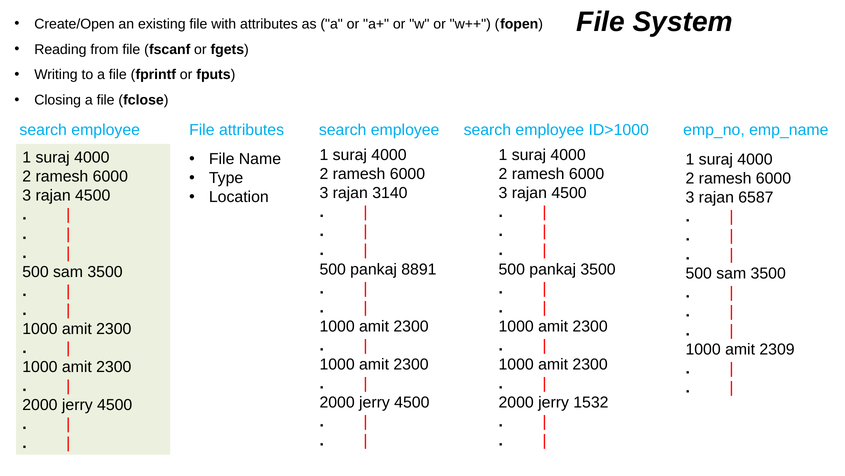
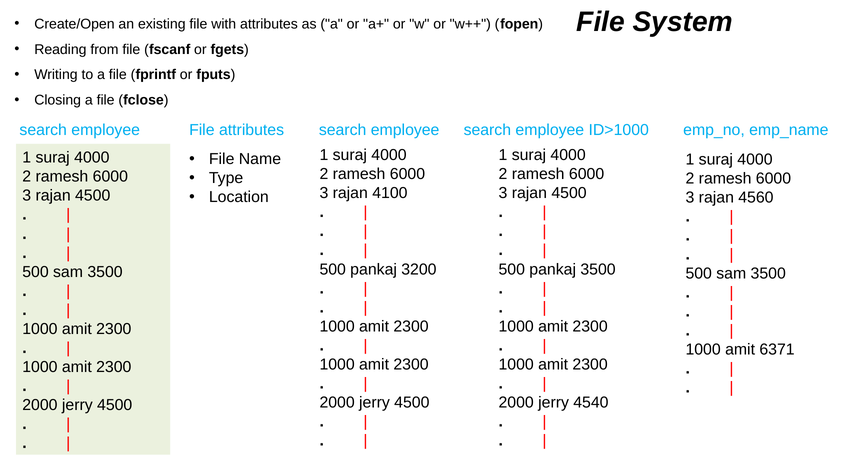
3140: 3140 -> 4100 (390, 193)
6587: 6587 -> 4560 (756, 197)
8891: 8891 -> 3200 (419, 269)
2309: 2309 -> 6371 (777, 349)
1532: 1532 -> 4540 (591, 402)
